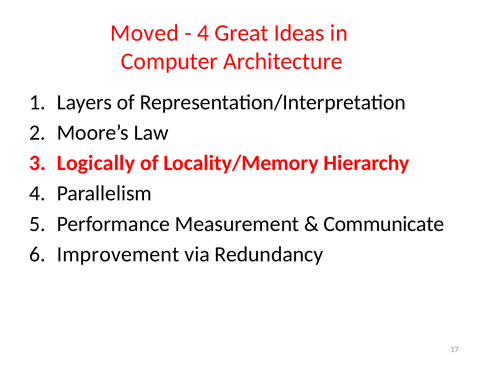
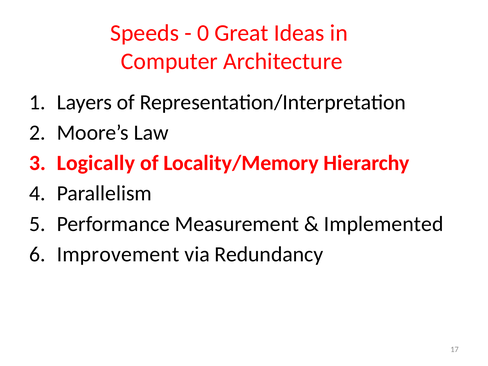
Moved: Moved -> Speeds (145, 33)
4: 4 -> 0 (203, 33)
Communicate: Communicate -> Implemented (384, 224)
